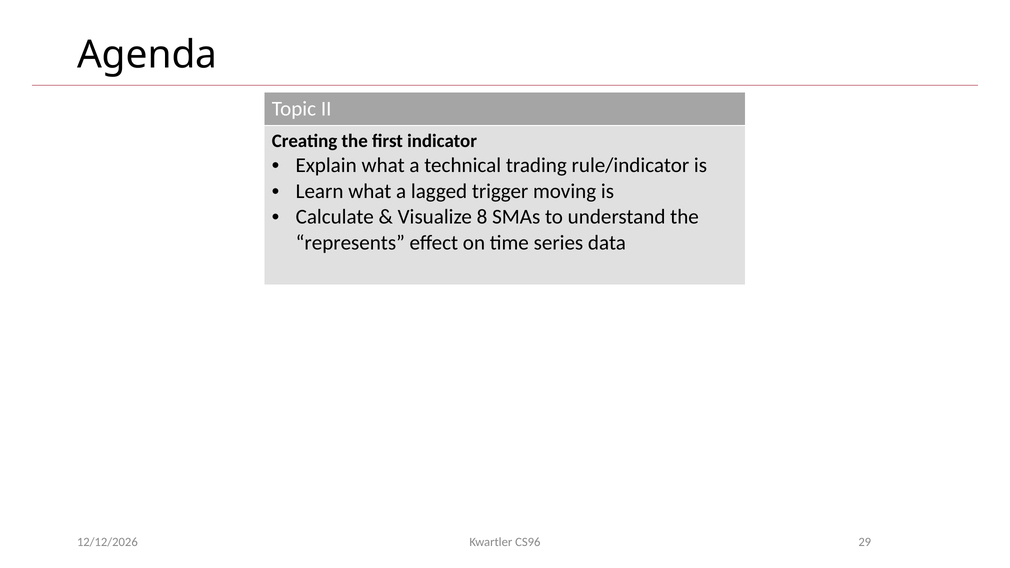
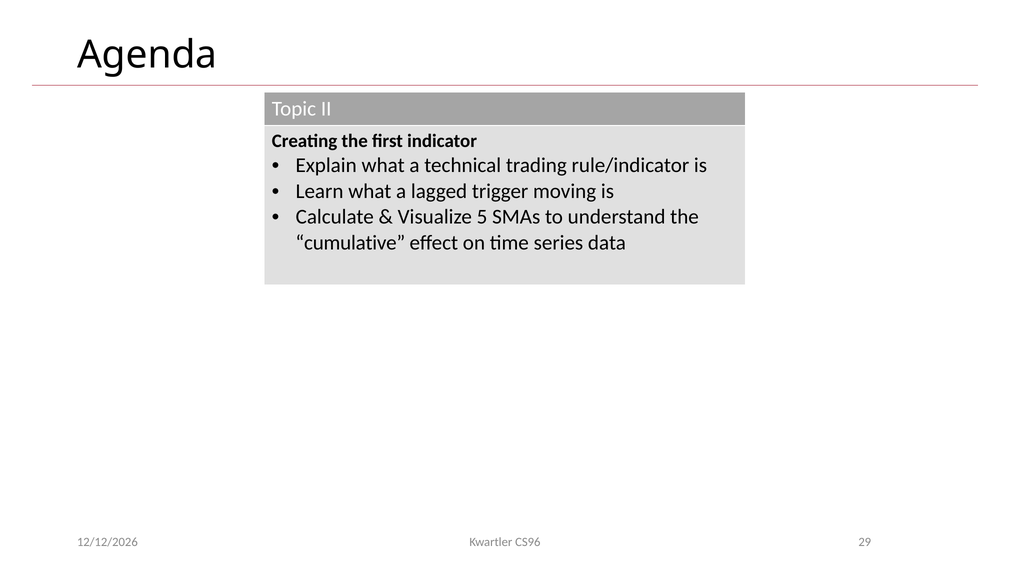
8: 8 -> 5 (482, 217)
represents: represents -> cumulative (350, 243)
